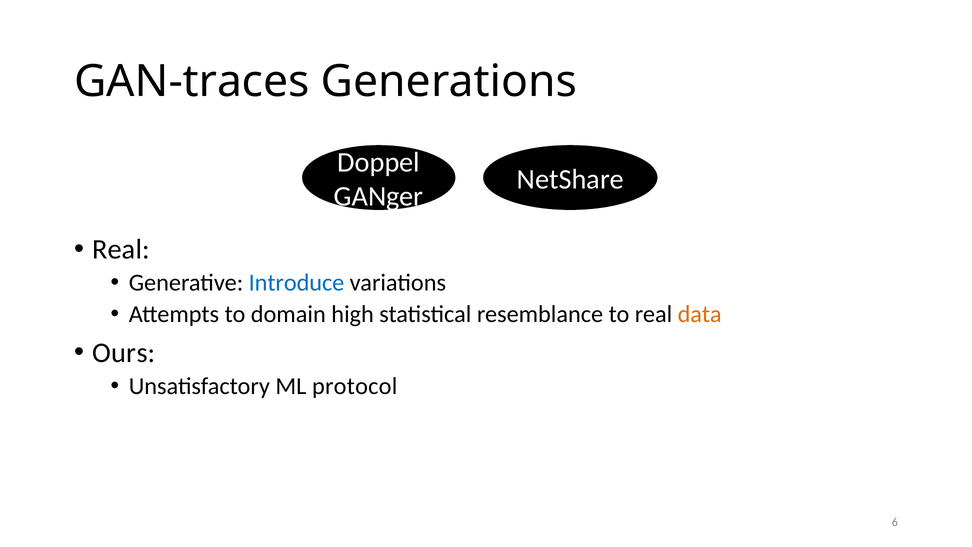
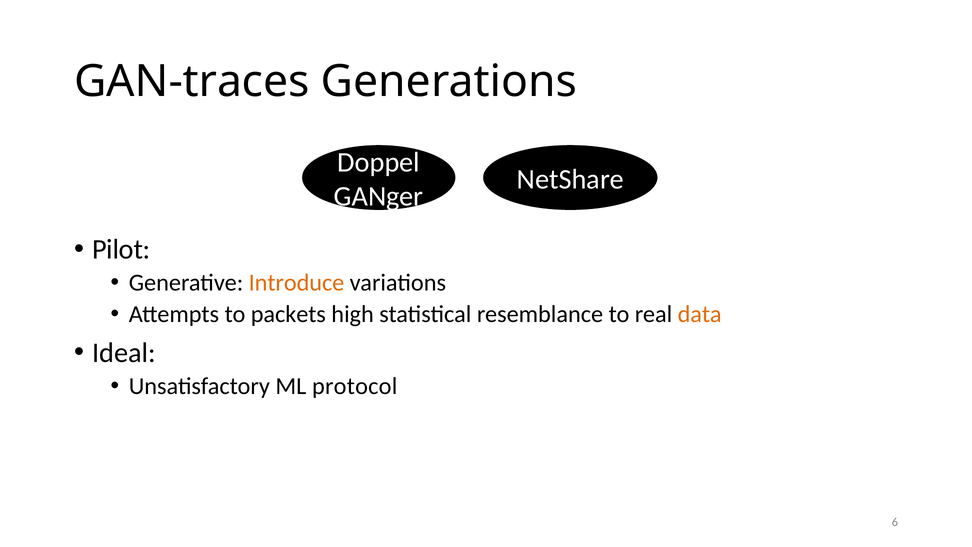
Real: Real -> Pilot (121, 249)
Introduce colour: blue -> orange (296, 283)
domain: domain -> packets (288, 314)
Ours: Ours -> Ideal (124, 353)
